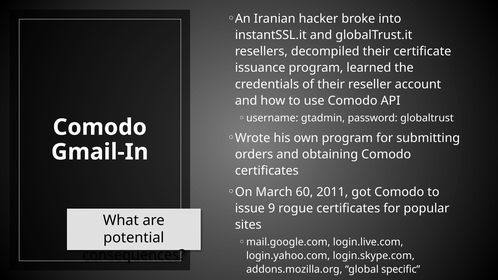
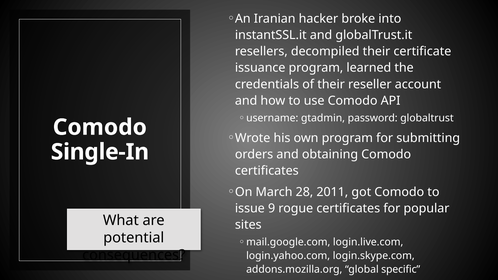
Gmail-In: Gmail-In -> Single-In (100, 152)
60: 60 -> 28 (304, 192)
